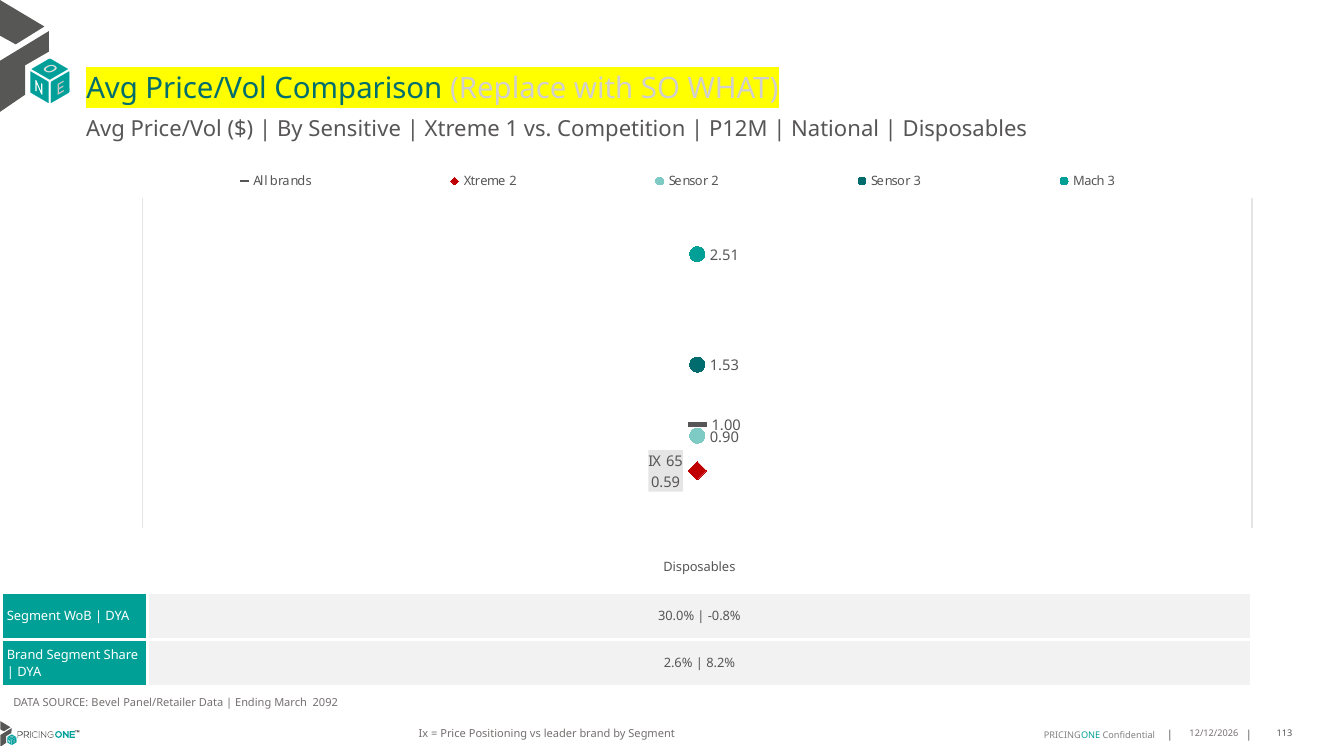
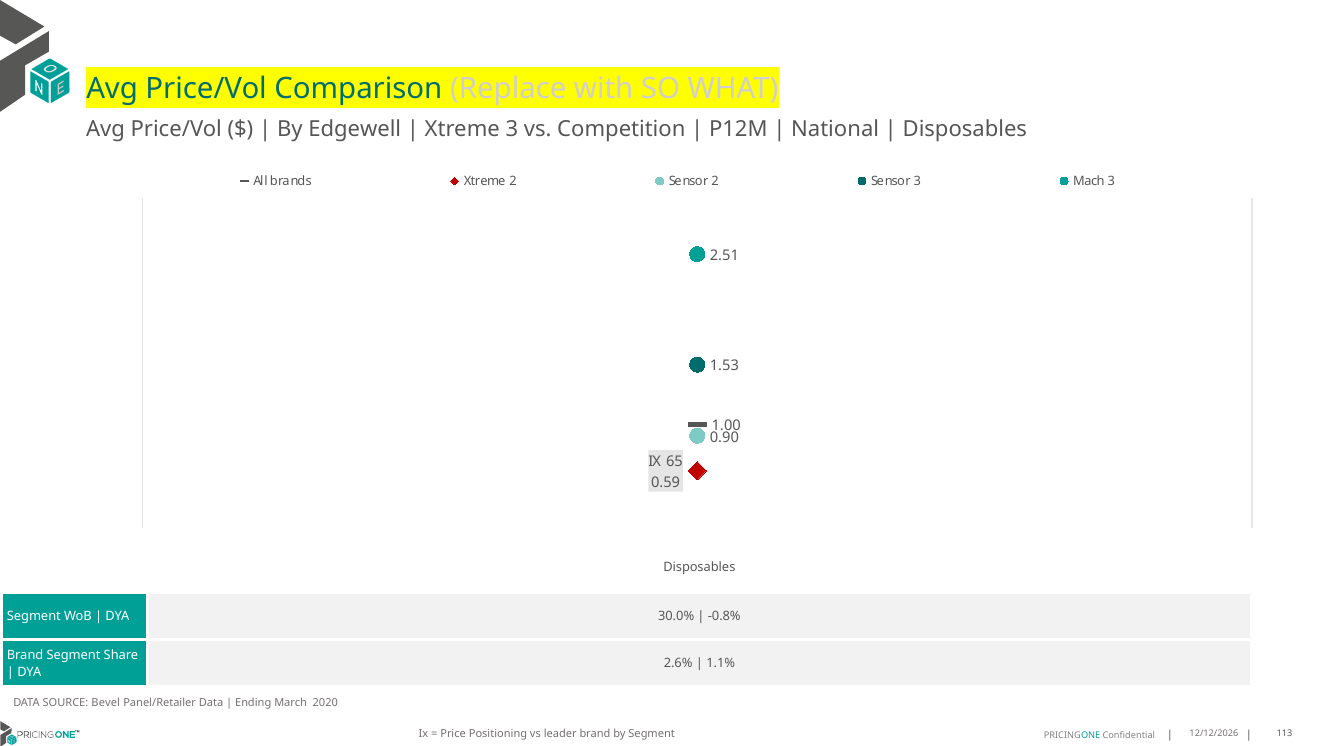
Sensitive: Sensitive -> Edgewell (355, 129)
Xtreme 1: 1 -> 3 (512, 129)
8.2%: 8.2% -> 1.1% (721, 663)
2092: 2092 -> 2020 (325, 702)
